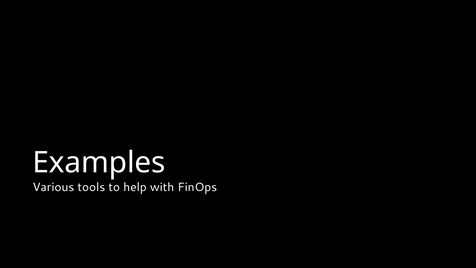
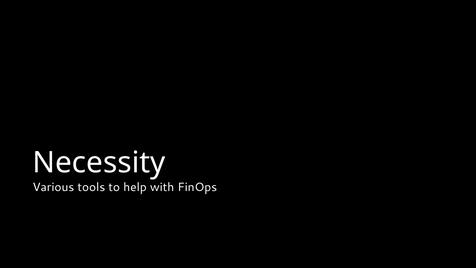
Examples: Examples -> Necessity (99, 162)
